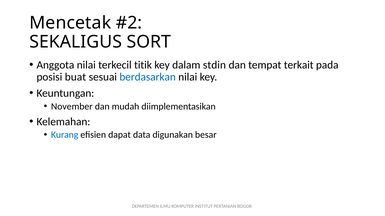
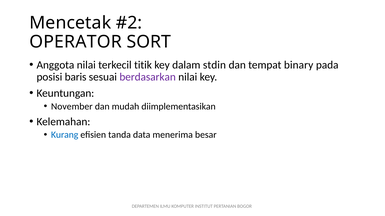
SEKALIGUS: SEKALIGUS -> OPERATOR (76, 42)
terkait: terkait -> binary (299, 65)
buat: buat -> baris (76, 77)
berdasarkan colour: blue -> purple (148, 77)
dapat: dapat -> tanda (120, 135)
digunakan: digunakan -> menerima (173, 135)
